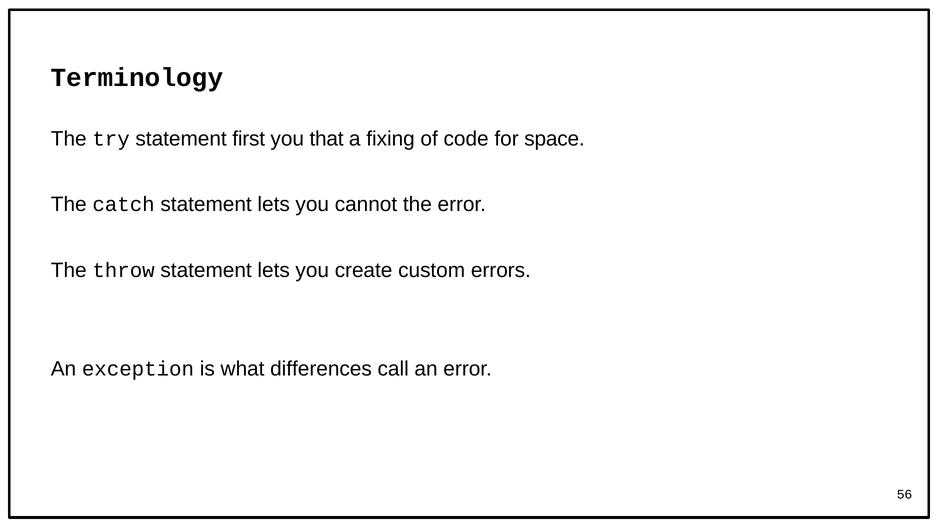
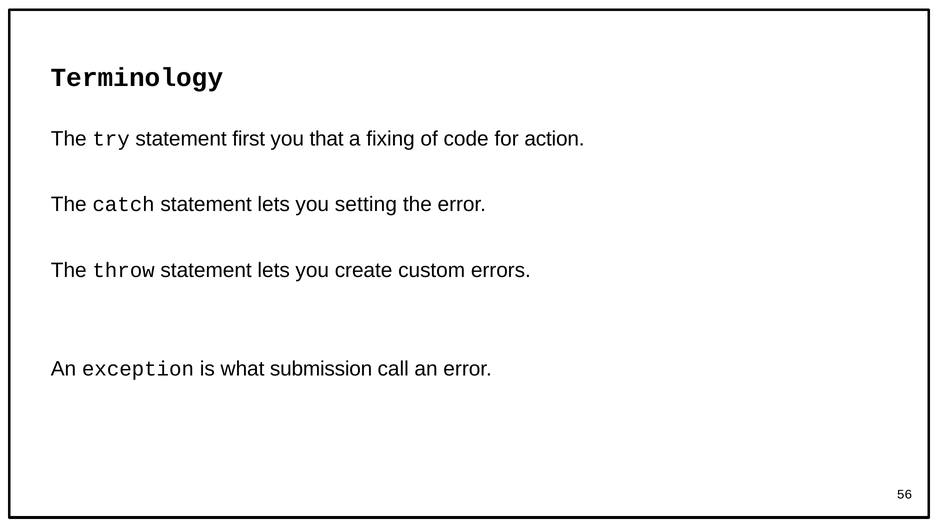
space: space -> action (554, 139)
cannot: cannot -> setting (366, 204)
differences: differences -> submission (321, 369)
